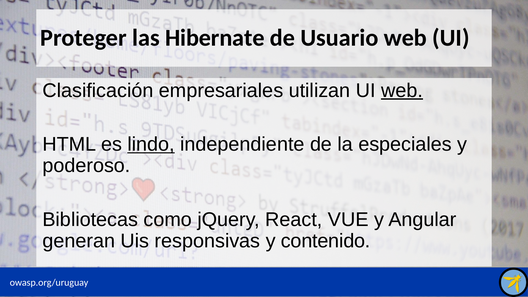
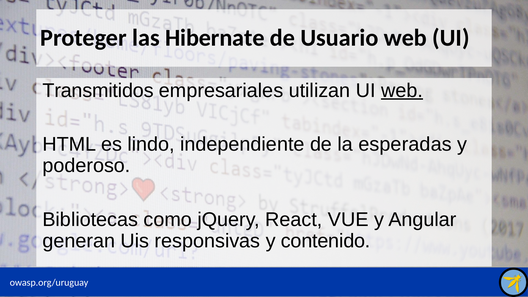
Clasificación: Clasificación -> Transmitidos (98, 91)
lindo underline: present -> none (151, 144)
especiales: especiales -> esperadas (405, 144)
